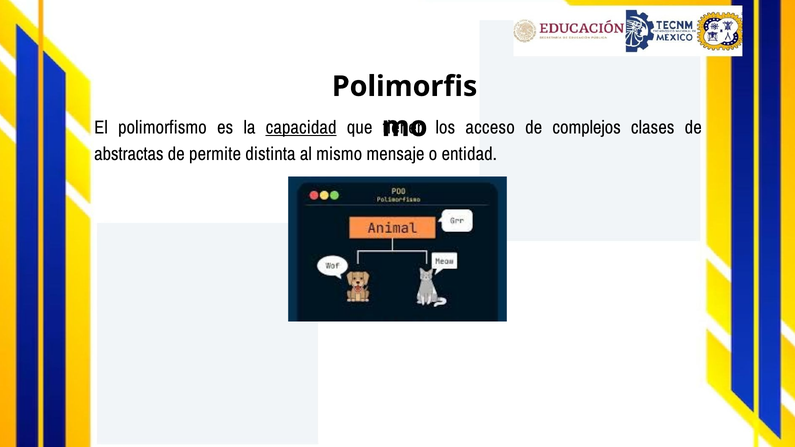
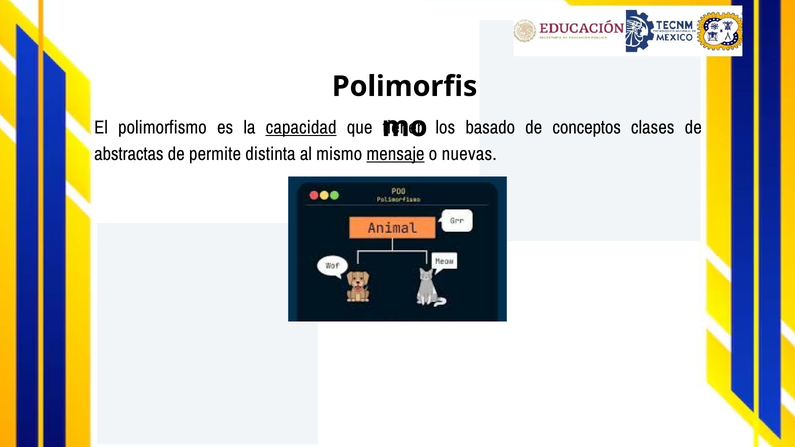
acceso: acceso -> basado (490, 128)
complejos: complejos -> conceptos (587, 128)
mensaje underline: none -> present (395, 154)
entidad: entidad -> nuevas (469, 154)
